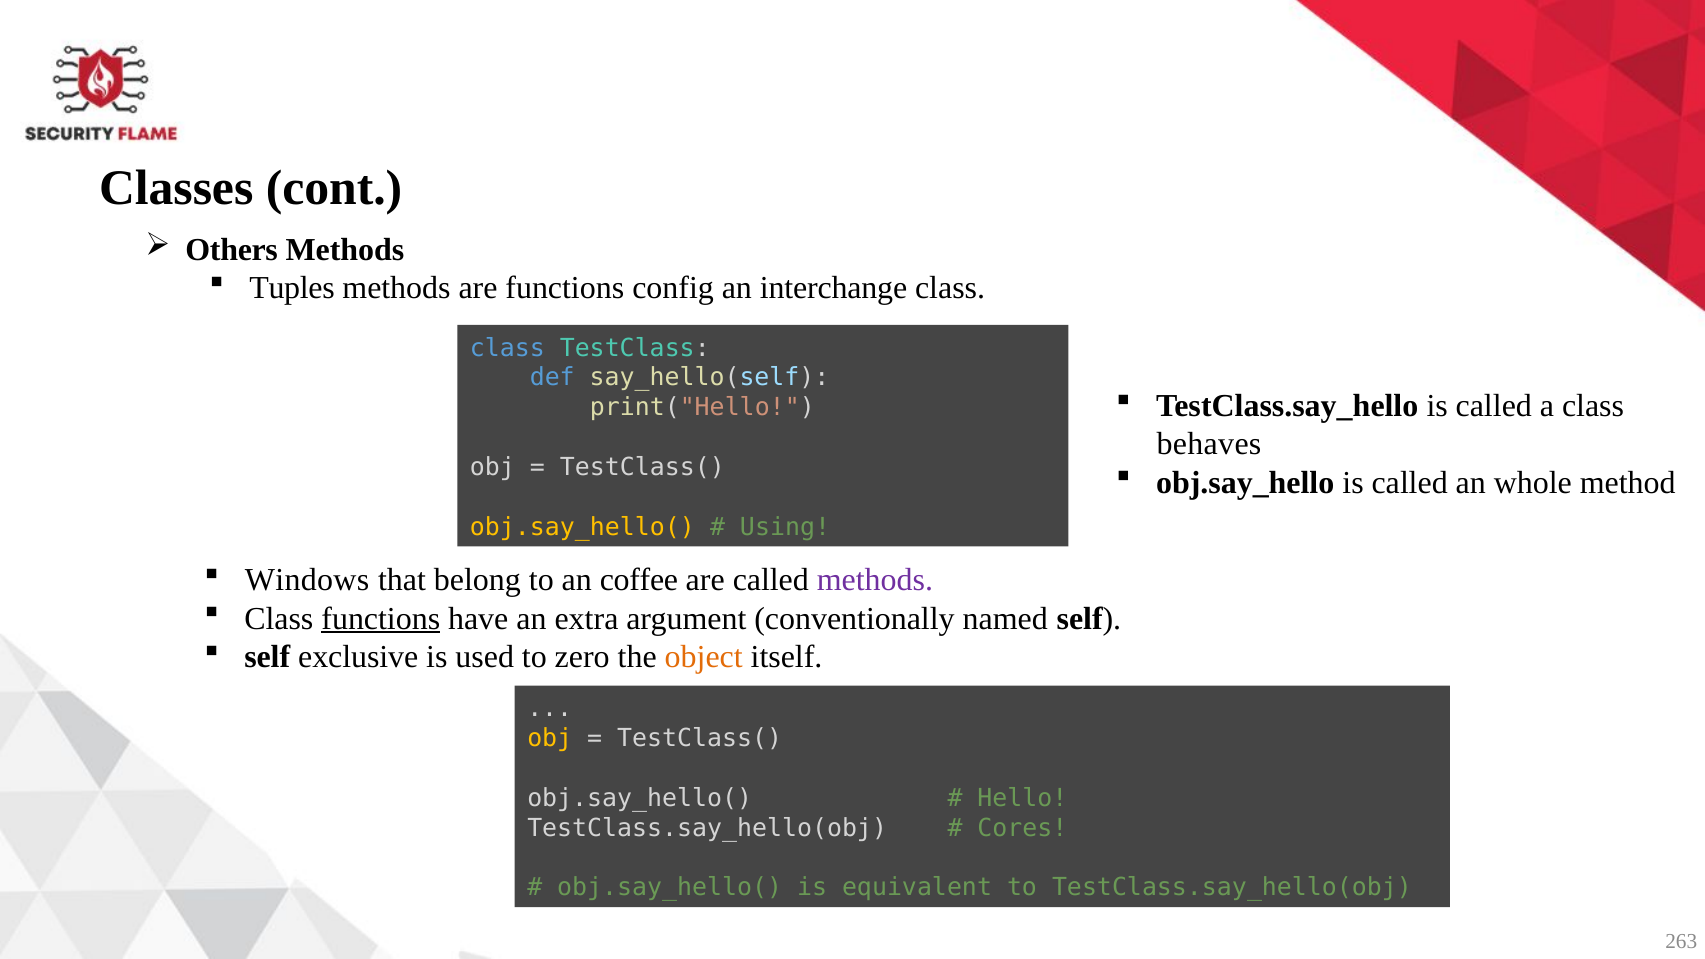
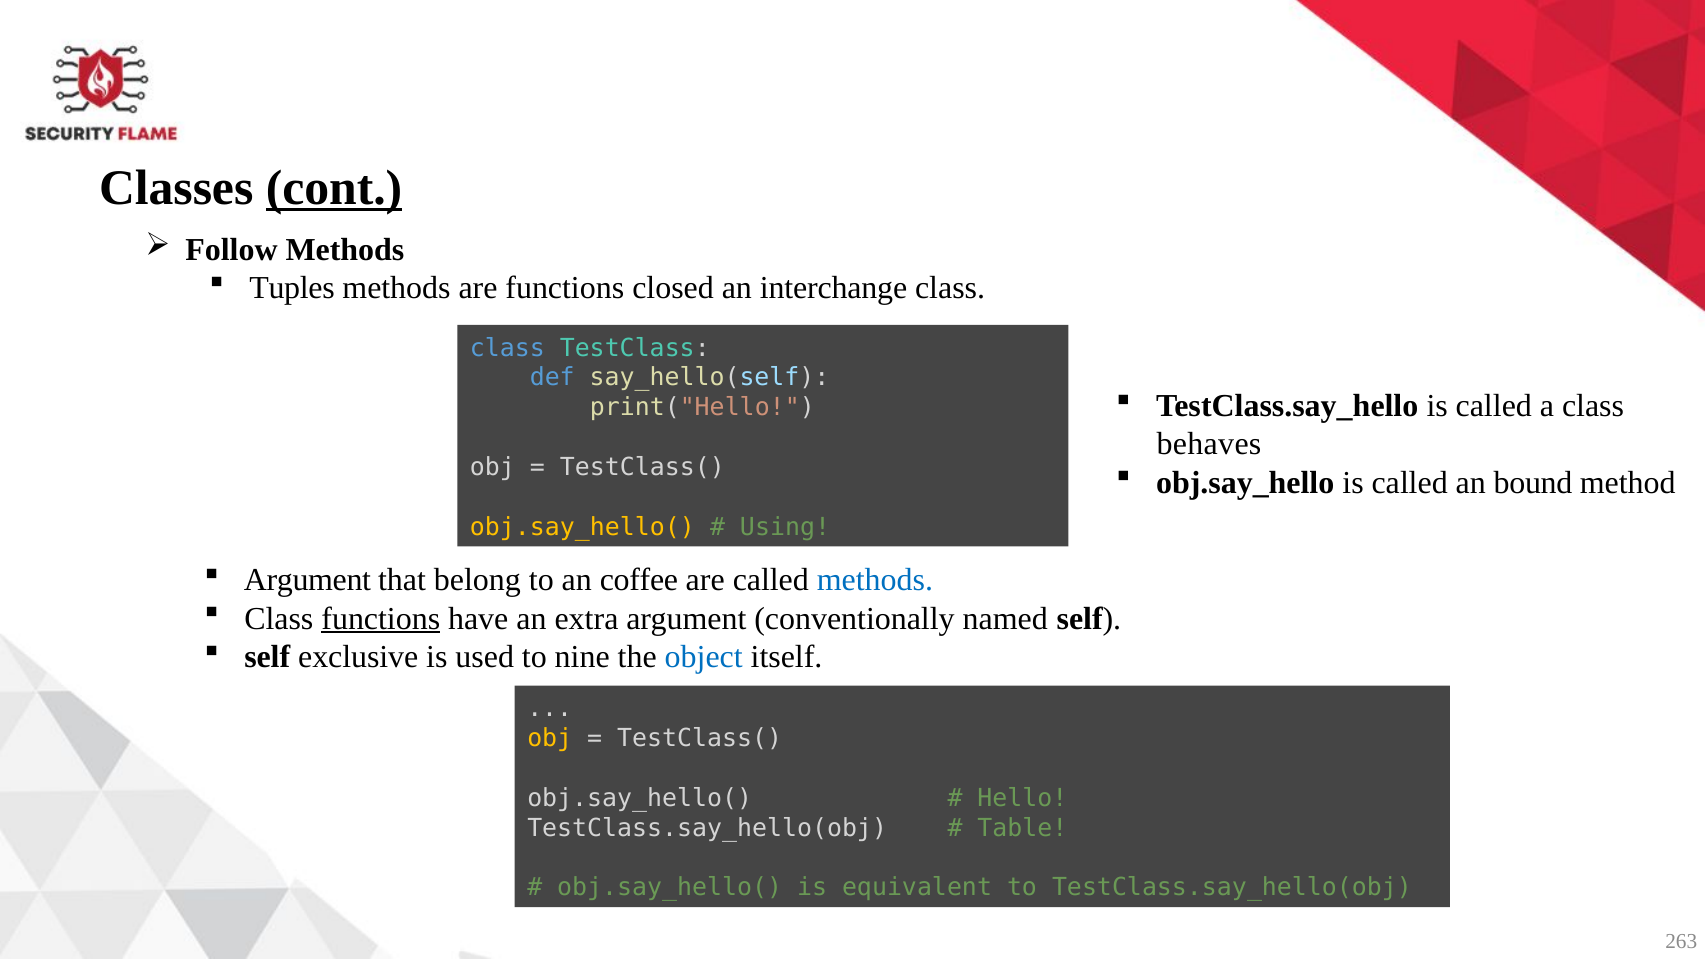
cont underline: none -> present (334, 188)
Others: Others -> Follow (232, 250)
config: config -> closed (673, 288)
whole: whole -> bound (1533, 483)
Windows: Windows -> Argument (307, 580)
methods colour: purple -> blue (875, 580)
zero: zero -> nine (582, 657)
object colour: orange -> blue (704, 657)
Cores: Cores -> Table (1022, 828)
